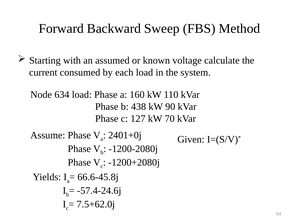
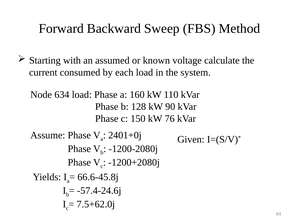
438: 438 -> 128 (139, 107)
127: 127 -> 150 (138, 119)
70: 70 -> 76 (170, 119)
